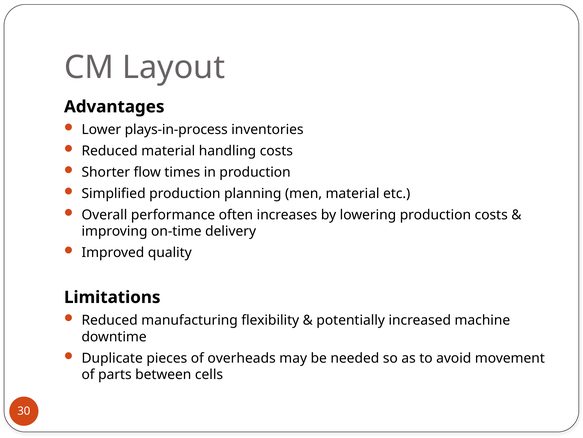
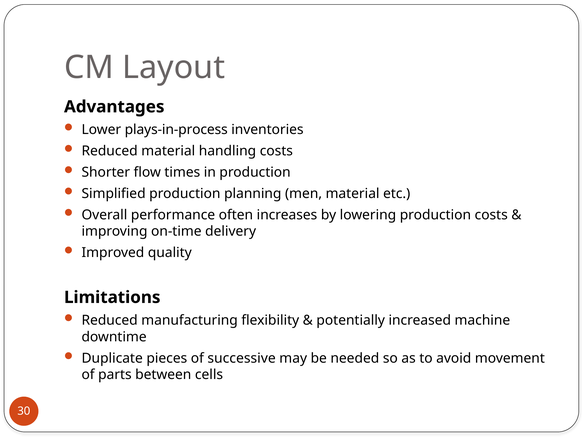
overheads: overheads -> successive (242, 358)
